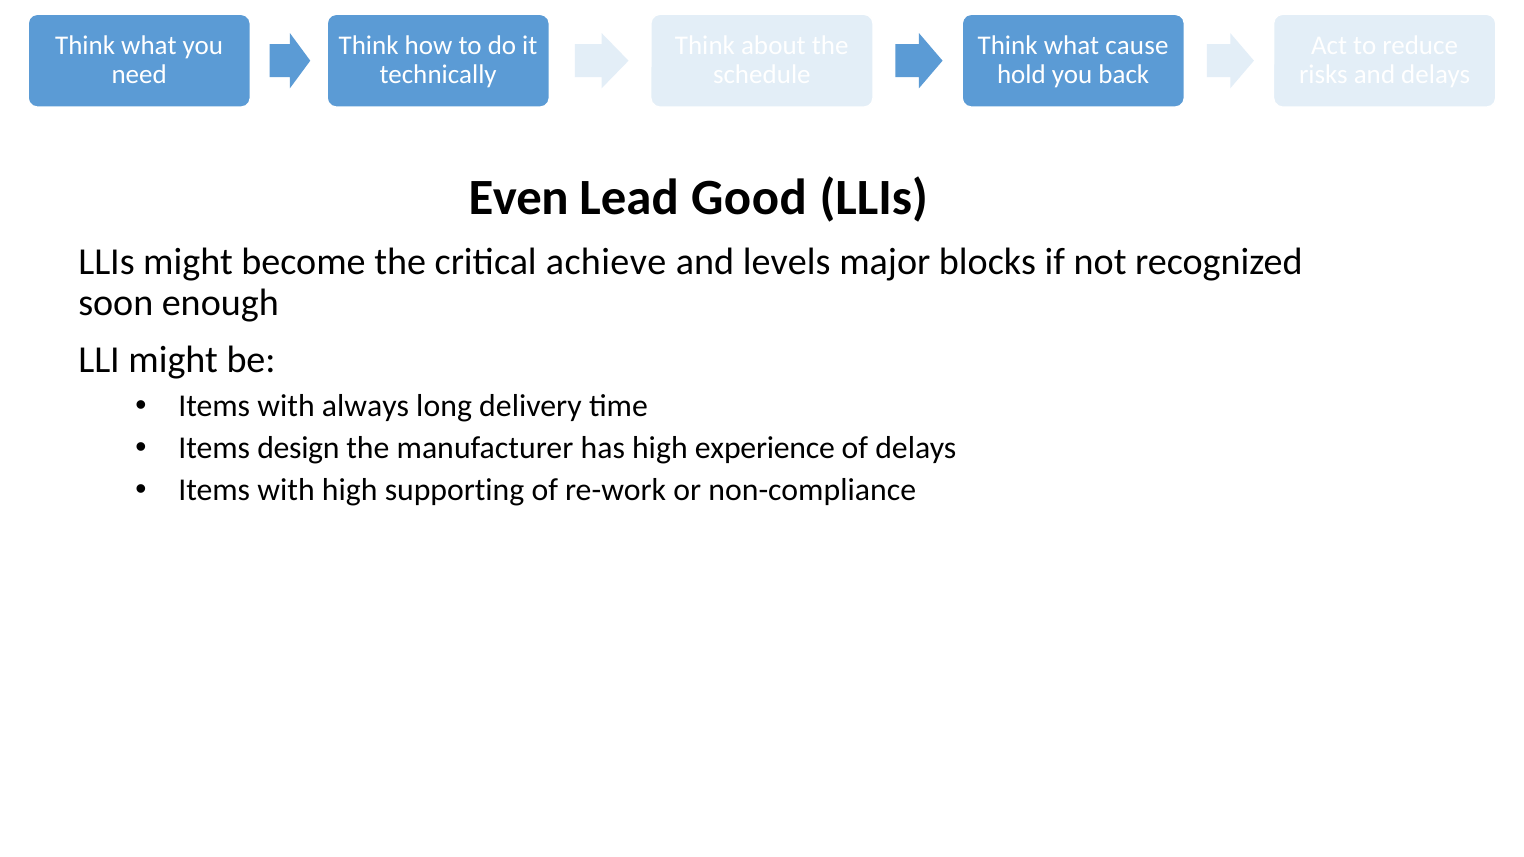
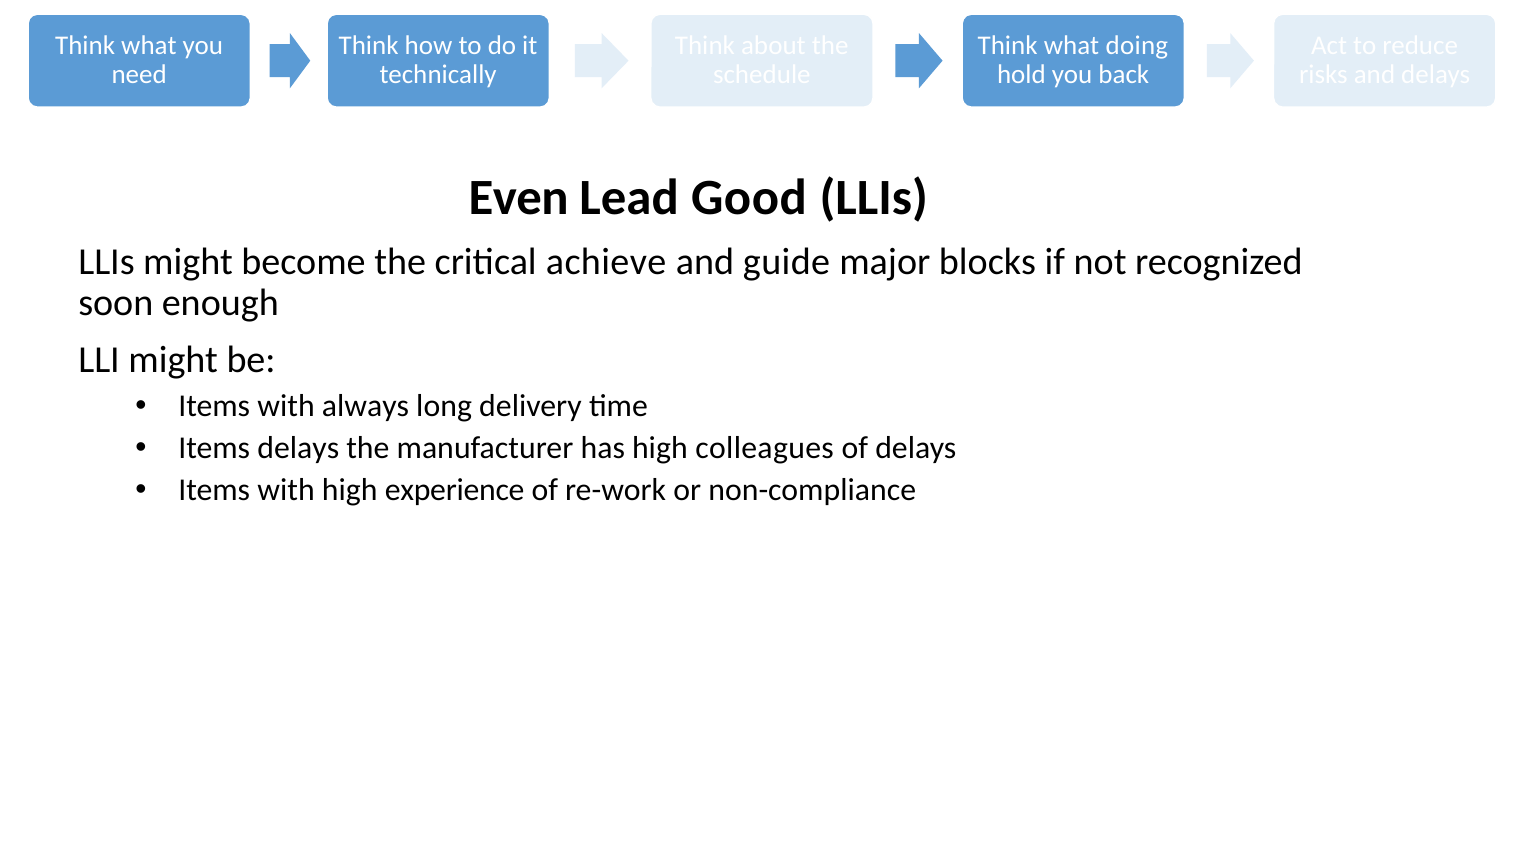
cause: cause -> doing (1137, 46)
levels: levels -> guide (787, 262)
Items design: design -> delays (298, 448)
experience: experience -> colleagues (765, 448)
supporting: supporting -> experience (455, 490)
